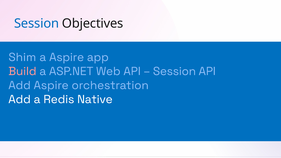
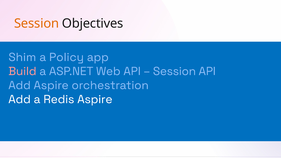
Session colour: blue -> orange (37, 23)
a Aspire: Aspire -> Policy (66, 57)
Redis Native: Native -> Aspire (95, 99)
